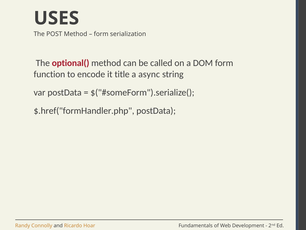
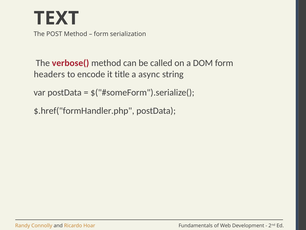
USES: USES -> TEXT (56, 18)
optional(: optional( -> verbose( (71, 63)
function: function -> headers (49, 74)
